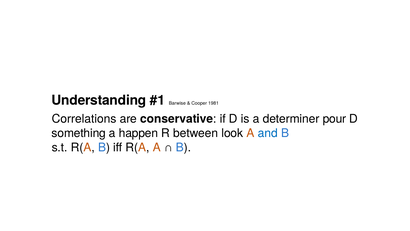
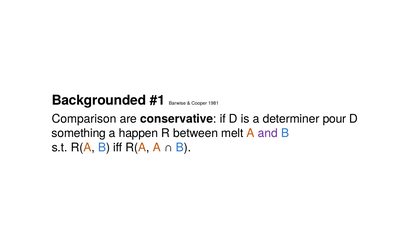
Understanding: Understanding -> Backgrounded (99, 100)
Correlations: Correlations -> Comparison (84, 119)
look: look -> melt (232, 133)
and colour: blue -> purple (268, 133)
